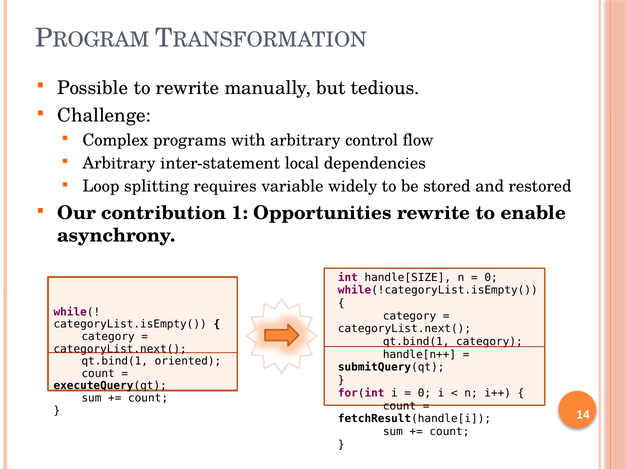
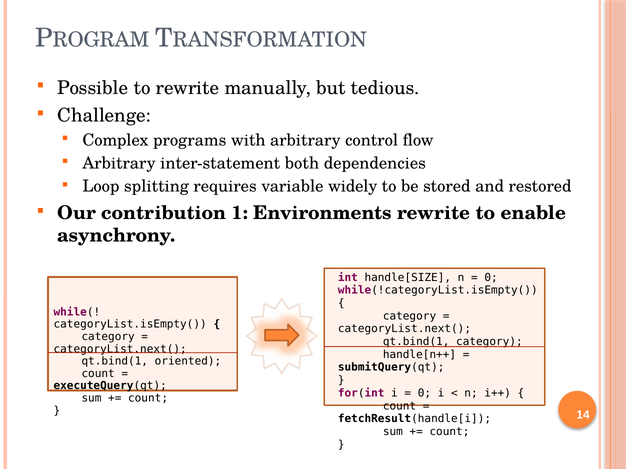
local: local -> both (302, 163)
Opportunities: Opportunities -> Environments (323, 213)
